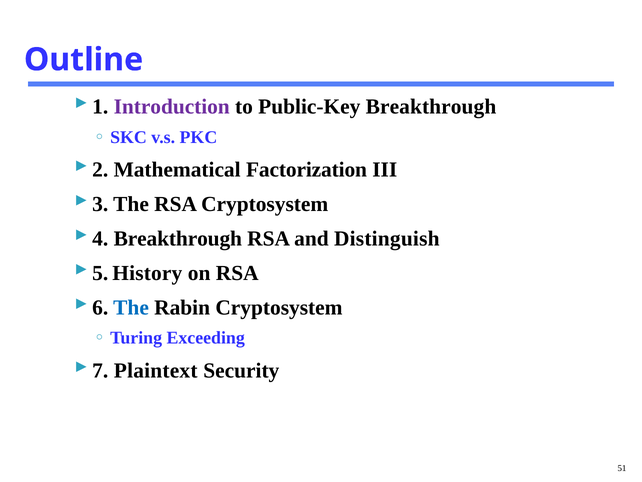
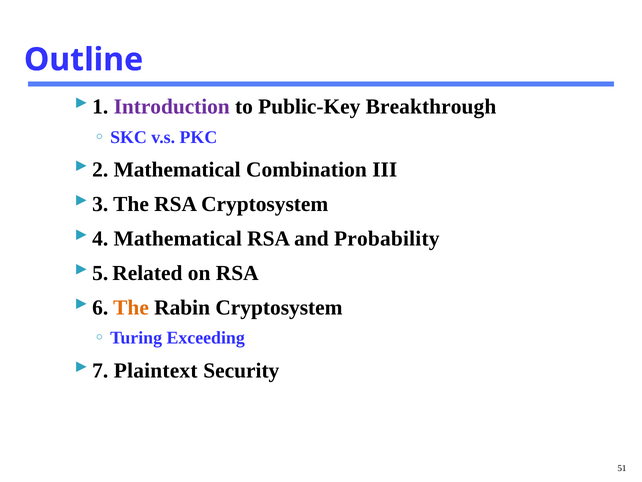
Factorization: Factorization -> Combination (306, 170)
Breakthrough: Breakthrough -> Mathematical (178, 238)
Distinguish: Distinguish -> Probability (387, 238)
History: History -> Related (147, 273)
The colour: blue -> orange (131, 307)
